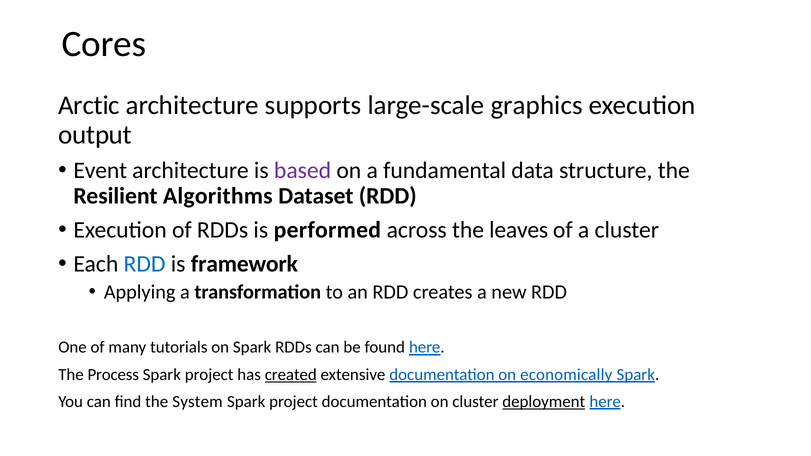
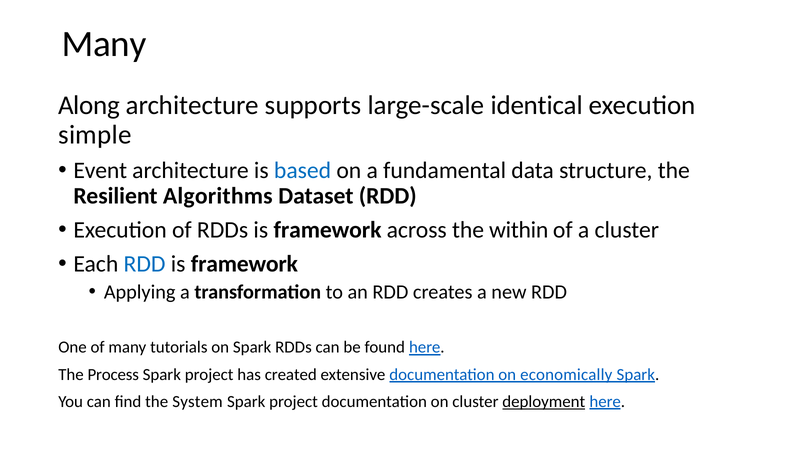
Cores: Cores -> Many (104, 44)
Arctic: Arctic -> Along (89, 106)
graphics: graphics -> identical (537, 106)
output: output -> simple (95, 135)
based colour: purple -> blue (303, 171)
RDDs is performed: performed -> framework (328, 230)
leaves: leaves -> within (519, 230)
created underline: present -> none (291, 375)
